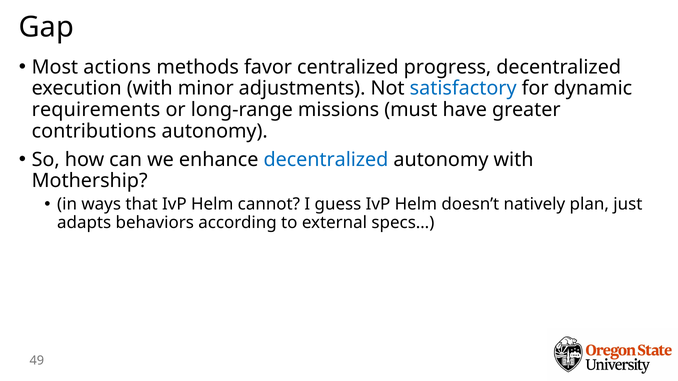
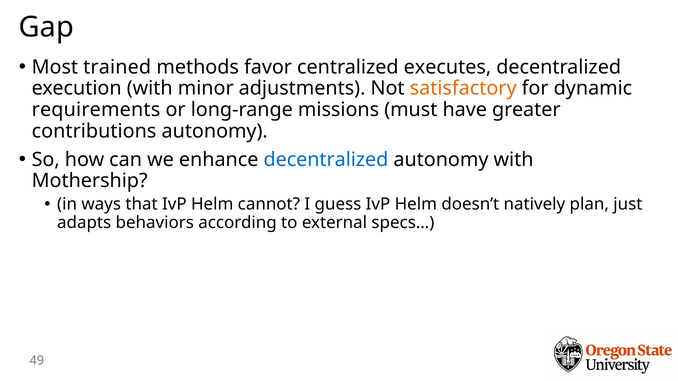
actions: actions -> trained (117, 67)
progress: progress -> executes (447, 67)
satisfactory colour: blue -> orange (463, 89)
